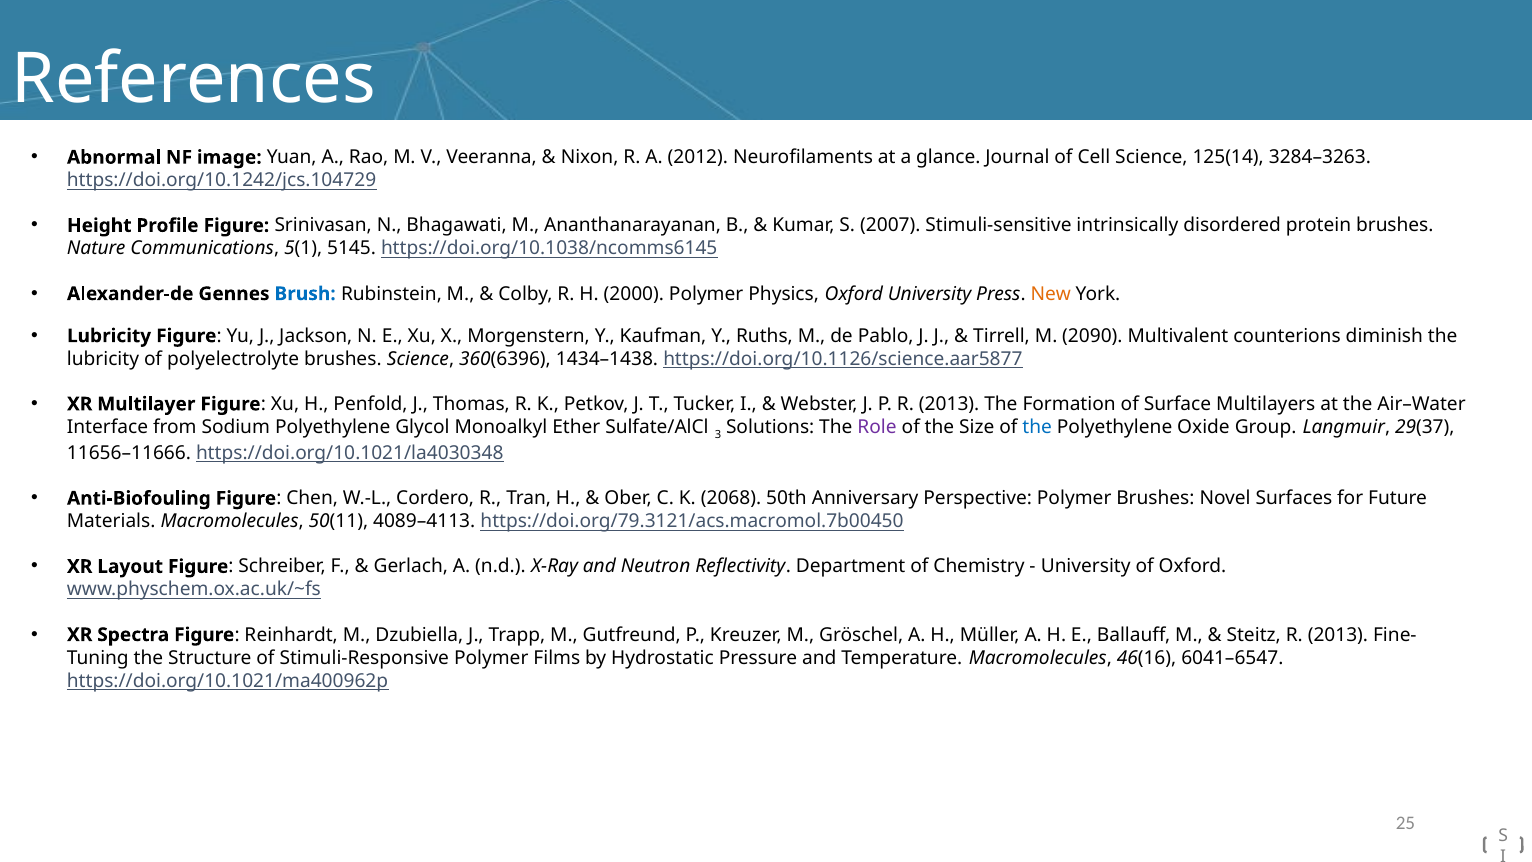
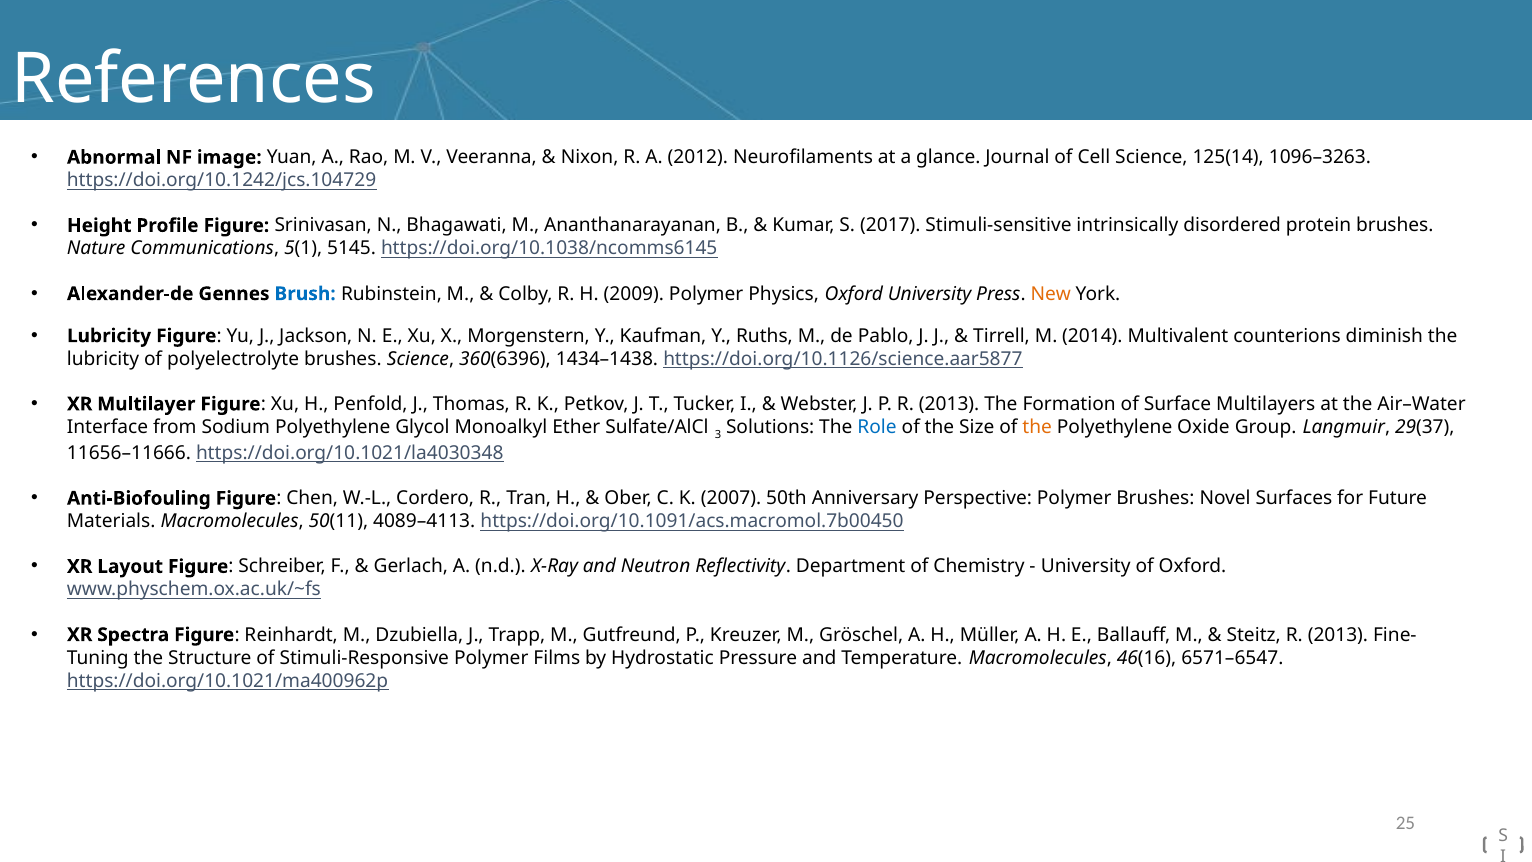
3284–3263: 3284–3263 -> 1096–3263 (1320, 157)
2007: 2007 -> 2017 (890, 226)
2000: 2000 -> 2009 (634, 294)
2090: 2090 -> 2014 (1092, 336)
Role colour: purple -> blue (877, 427)
the colour: blue -> orange (1037, 427)
2068: 2068 -> 2007 (731, 498)
https://doi.org/79.3121/acs.macromol.7b00450: https://doi.org/79.3121/acs.macromol.7b00450 -> https://doi.org/10.1091/acs.macromol.7b00450 (692, 521)
6041–6547: 6041–6547 -> 6571–6547 (1232, 658)
